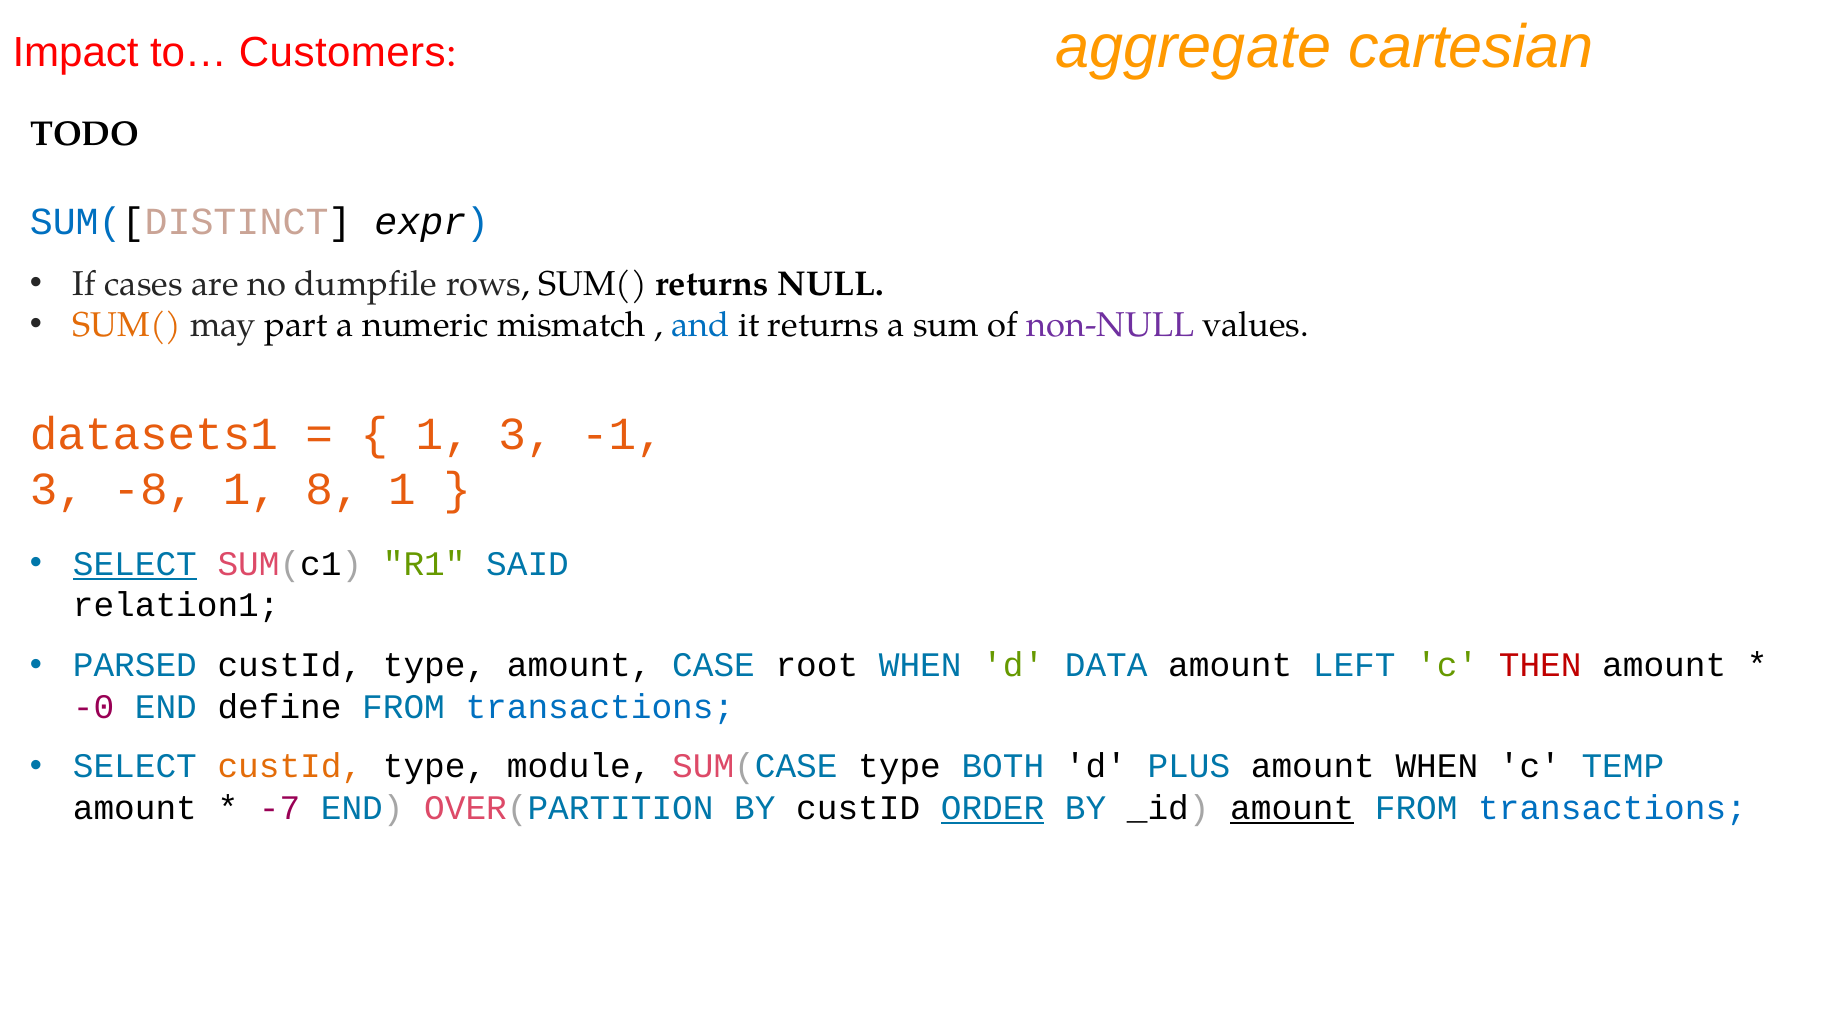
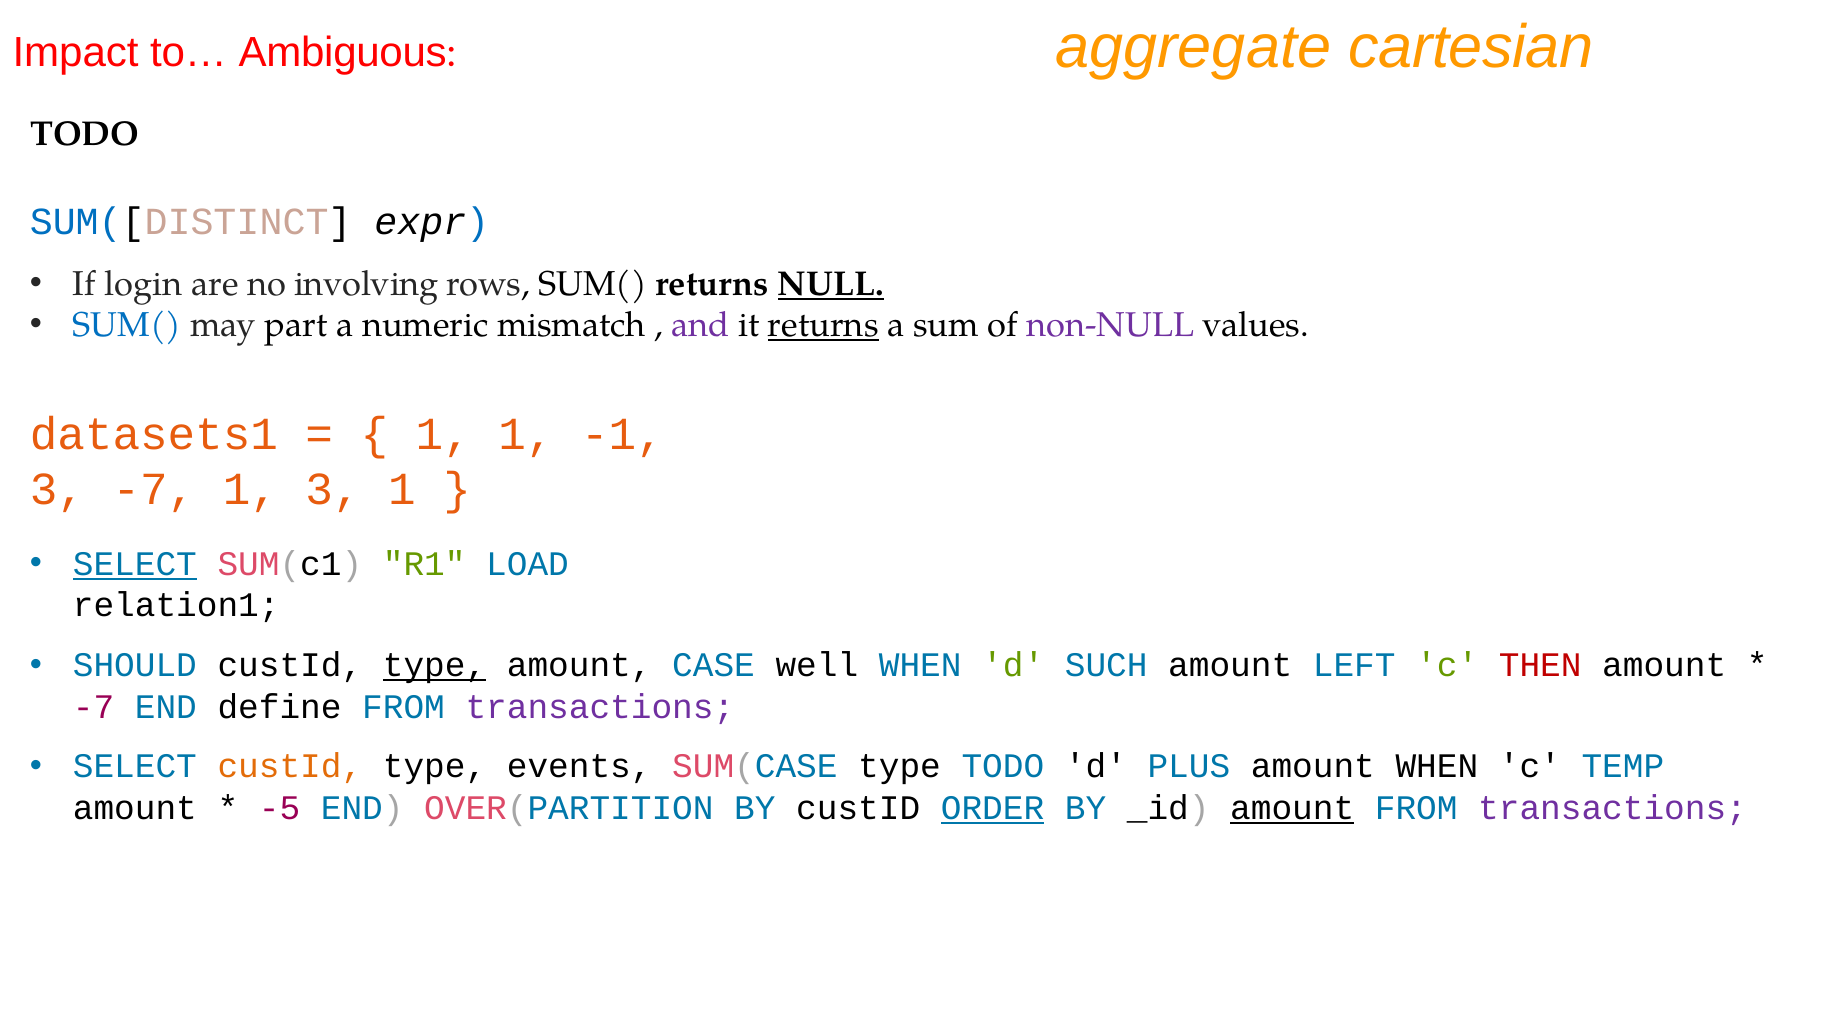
Customers: Customers -> Ambiguous (343, 53)
cases: cases -> login (144, 284)
dumpfile: dumpfile -> involving (366, 284)
NULL underline: none -> present (831, 284)
SUM( colour: orange -> blue (127, 325)
and colour: blue -> purple (701, 325)
returns underline: none -> present (823, 325)
1 3: 3 -> 1 (526, 434)
3 -8: -8 -> -7 (154, 490)
1 8: 8 -> 3 (333, 490)
SAID: SAID -> LOAD (528, 564)
PARSED: PARSED -> SHOULD (135, 666)
type underline: none -> present (435, 666)
root: root -> well (817, 666)
DATA: DATA -> SUCH (1106, 666)
-0: -0 -> -7 (94, 707)
transactions colour: blue -> purple (600, 707)
module: module -> events (579, 767)
type BOTH: BOTH -> TODO (1003, 767)
-7: -7 -> -5 (280, 808)
transactions colour: blue -> purple (1613, 808)
